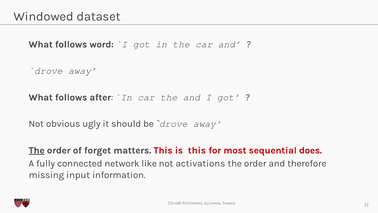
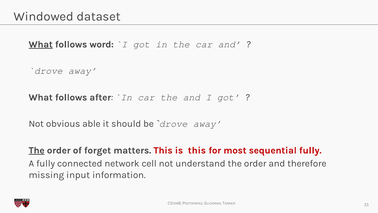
What underline: none -> present (41, 44)
ugly: ugly -> able (91, 124)
sequential does: does -> fully (310, 150)
like: like -> cell (149, 163)
activations: activations -> understand (200, 163)
